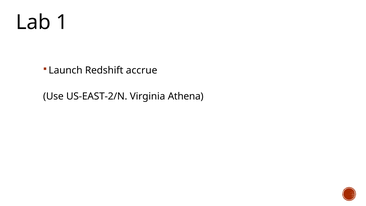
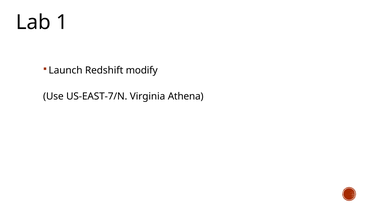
accrue: accrue -> modify (142, 70)
US-EAST-2/N: US-EAST-2/N -> US-EAST-7/N (97, 96)
